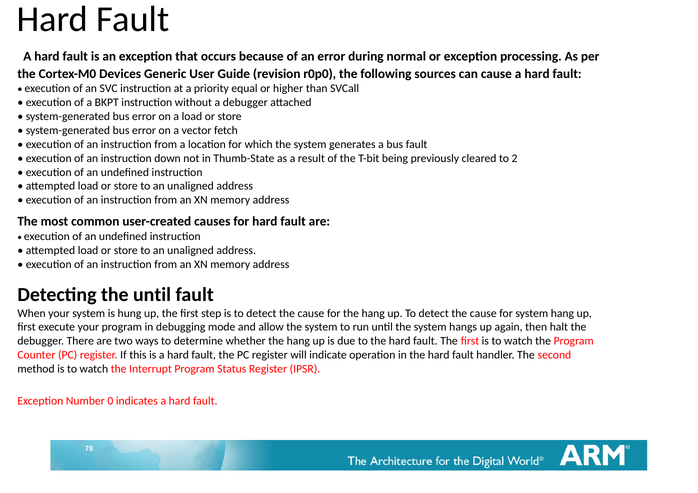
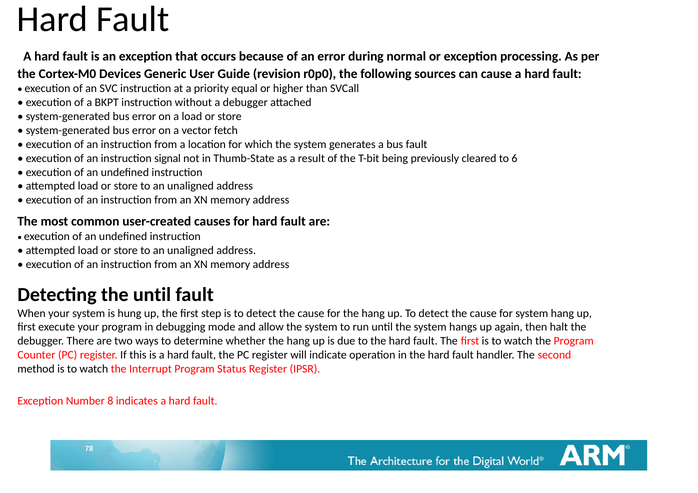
down: down -> signal (168, 158)
2: 2 -> 6 (515, 158)
0: 0 -> 8 (110, 401)
